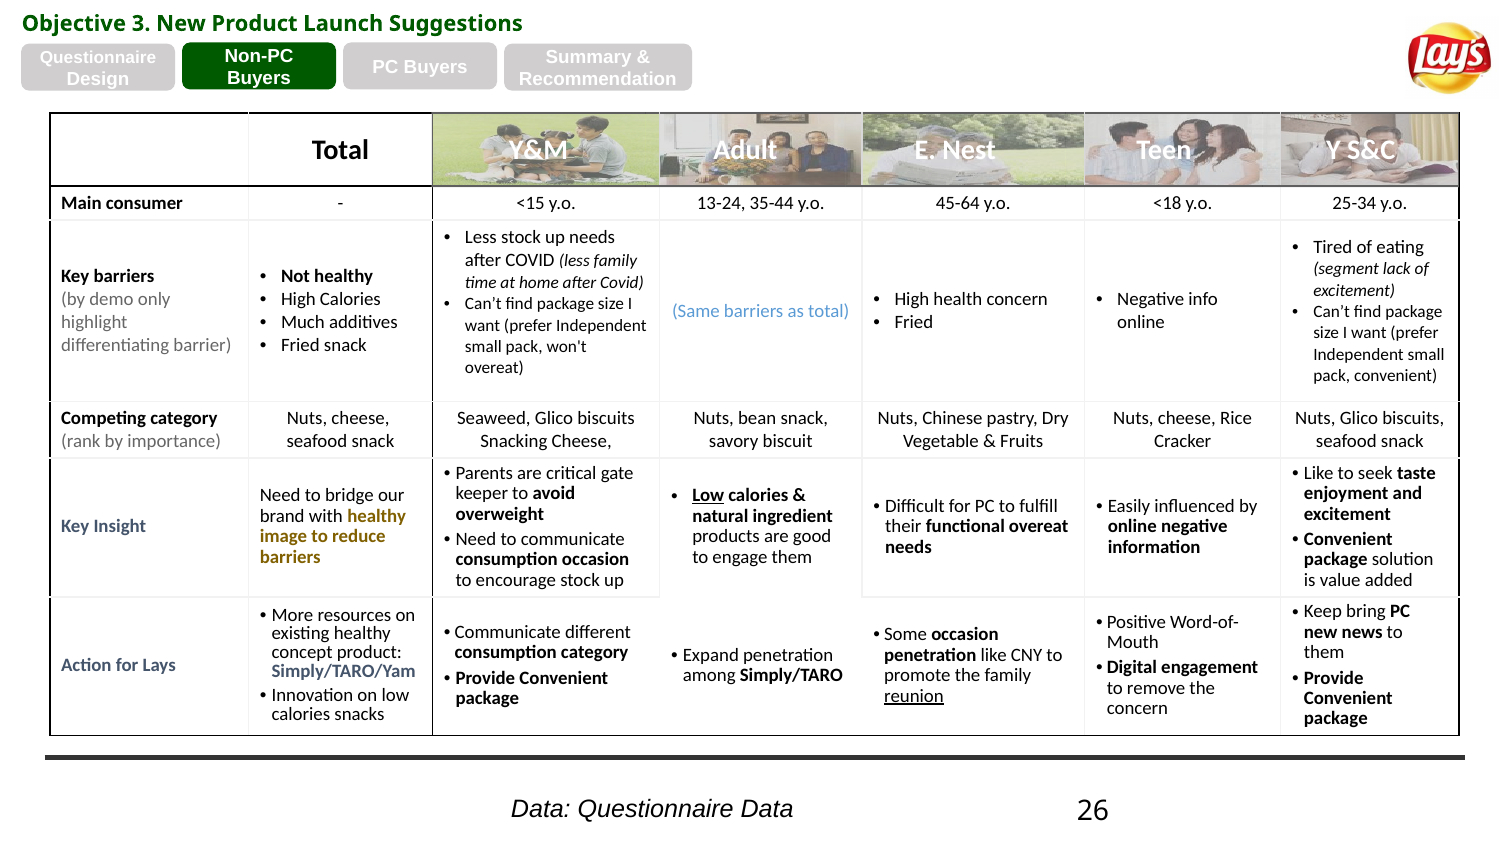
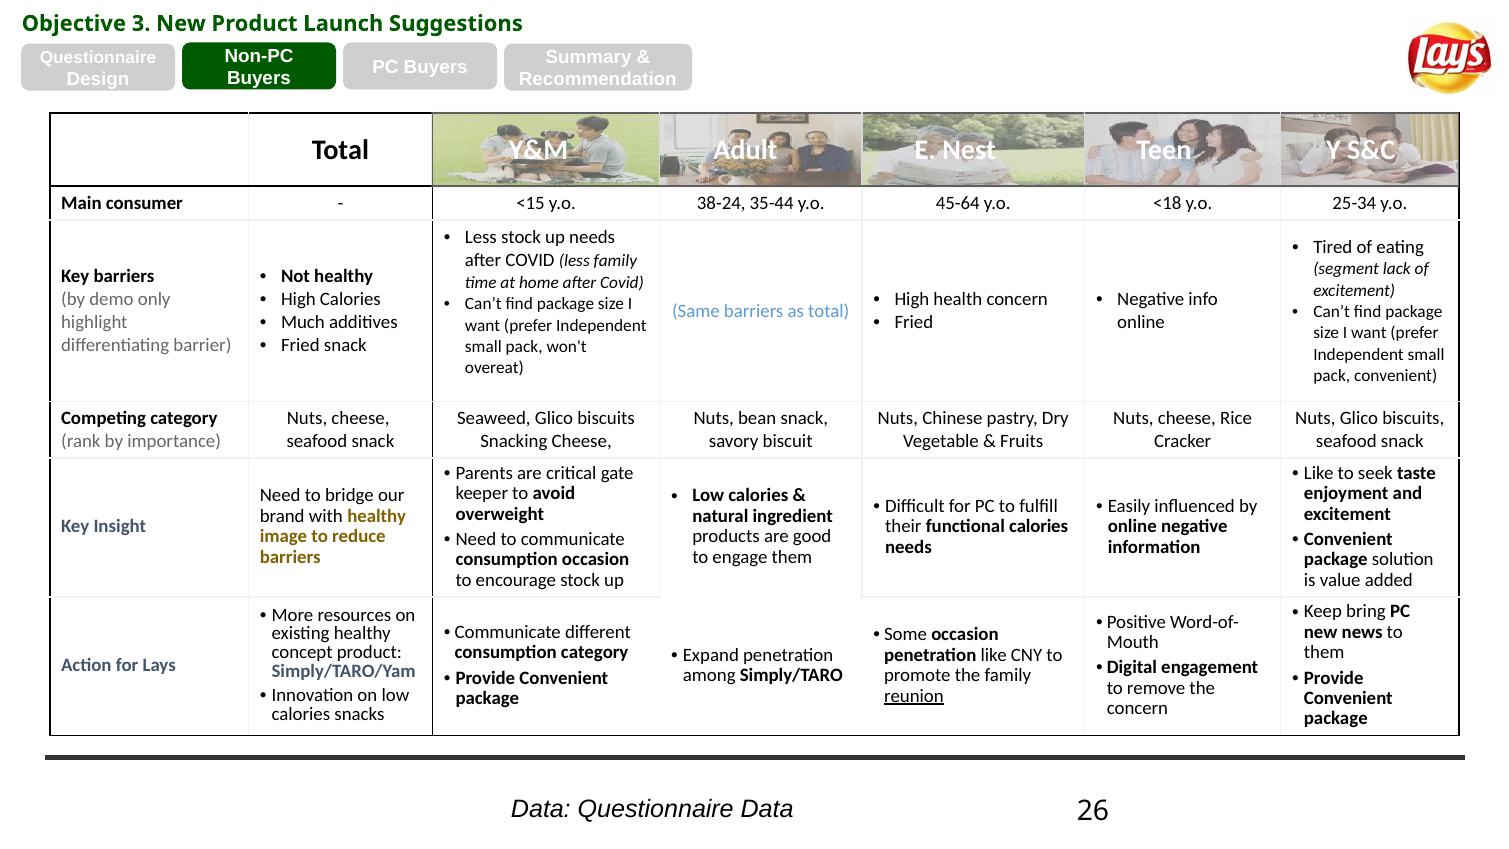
13-24: 13-24 -> 38-24 (721, 203)
Low underline: present -> none (708, 496)
functional overeat: overeat -> calories (1039, 526)
